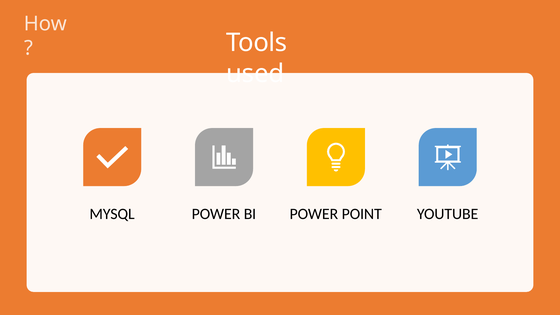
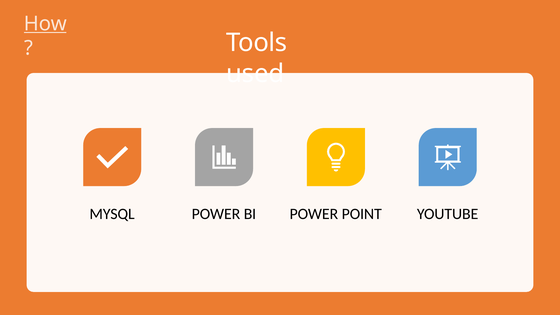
How underline: none -> present (45, 24)
